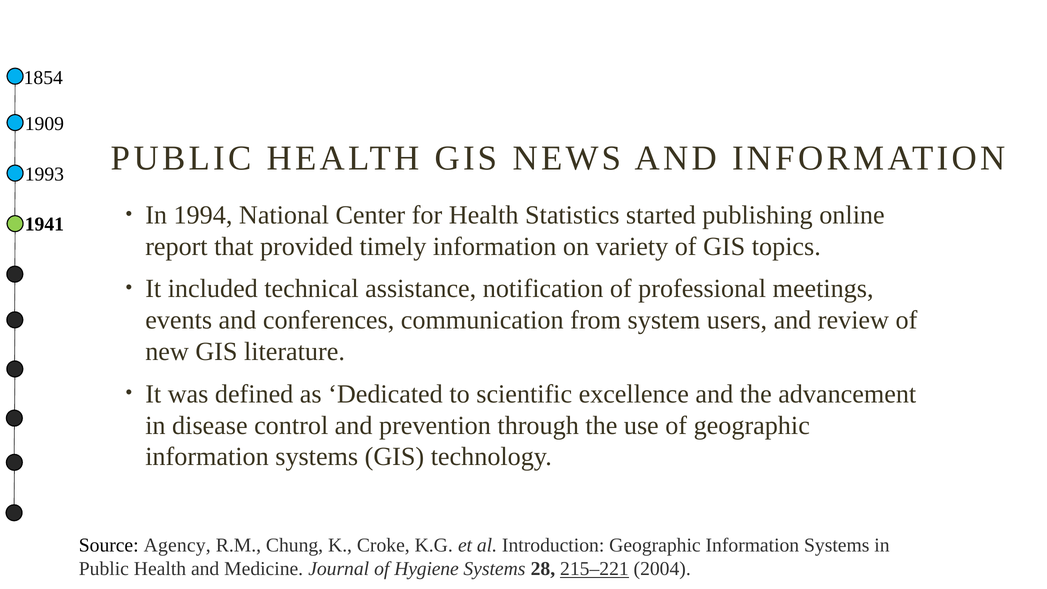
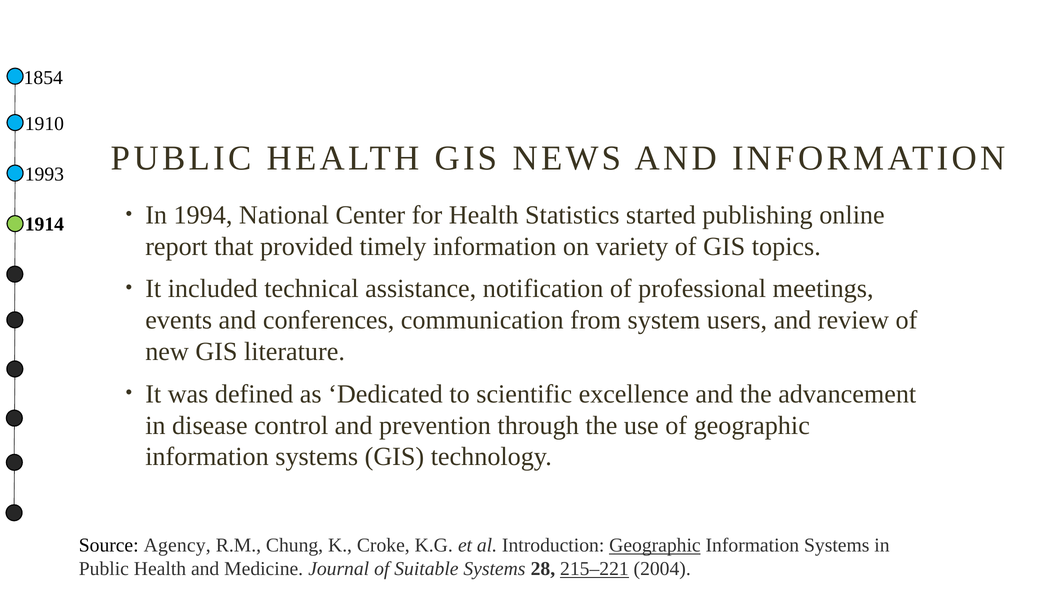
1909: 1909 -> 1910 (44, 124)
1941: 1941 -> 1914 (44, 224)
Geographic underline: none -> present (655, 545)
Hygiene: Hygiene -> Suitable (426, 569)
